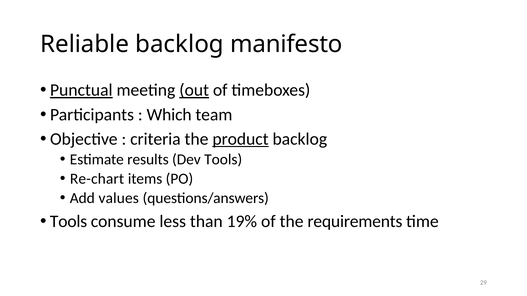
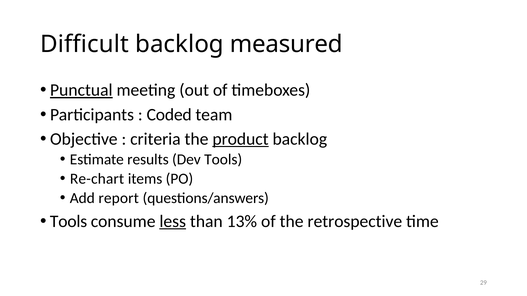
Reliable: Reliable -> Difficult (85, 44)
manifesto: manifesto -> measured (286, 44)
out underline: present -> none (194, 90)
Which: Which -> Coded (169, 115)
values: values -> report (119, 198)
less underline: none -> present (173, 222)
19%: 19% -> 13% (242, 222)
requirements: requirements -> retrospective (355, 222)
